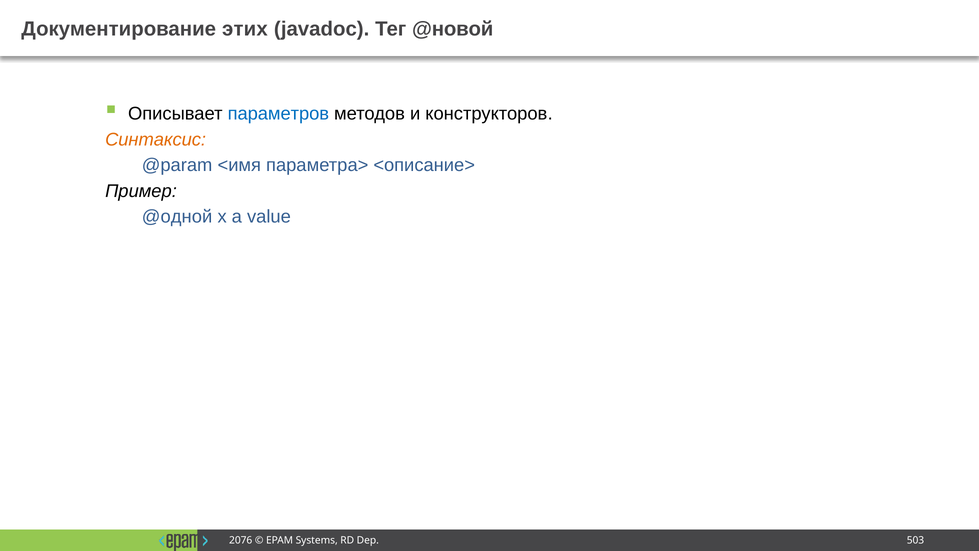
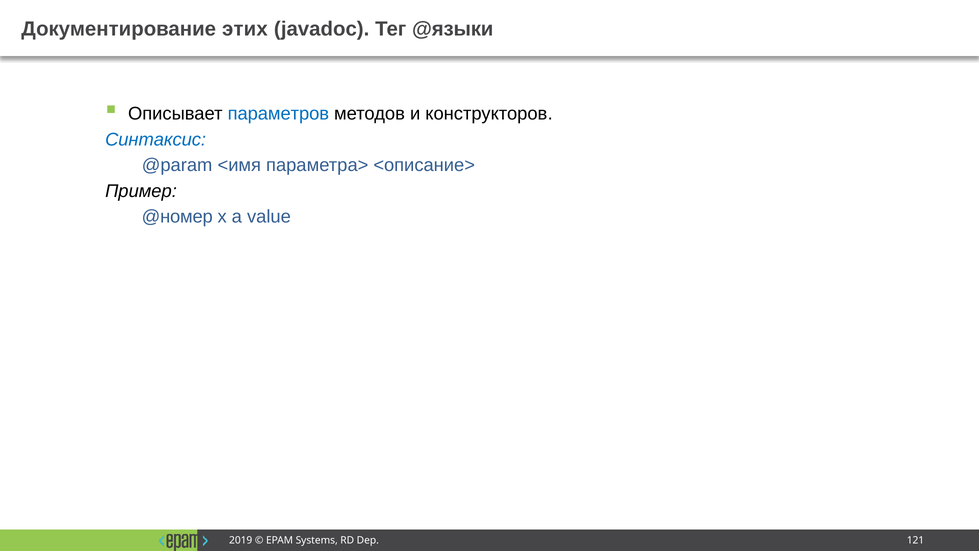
@новой: @новой -> @языки (453, 29)
Синтаксис colour: orange -> blue (156, 140)
@одной: @одной -> @номер (177, 217)
2076: 2076 -> 2019 (241, 540)
503: 503 -> 121 (915, 540)
